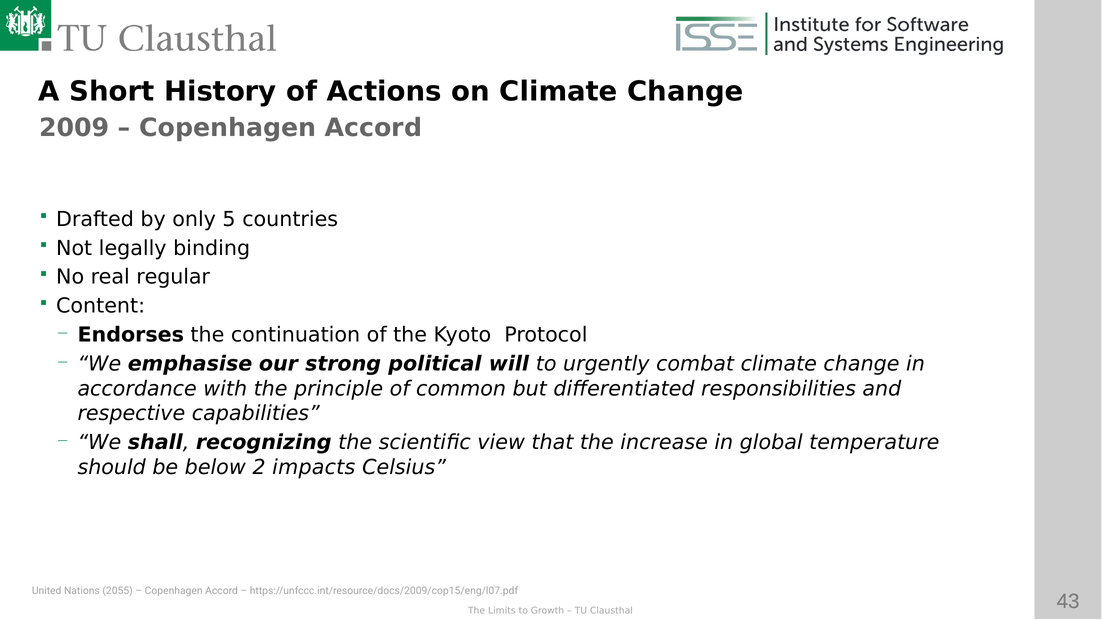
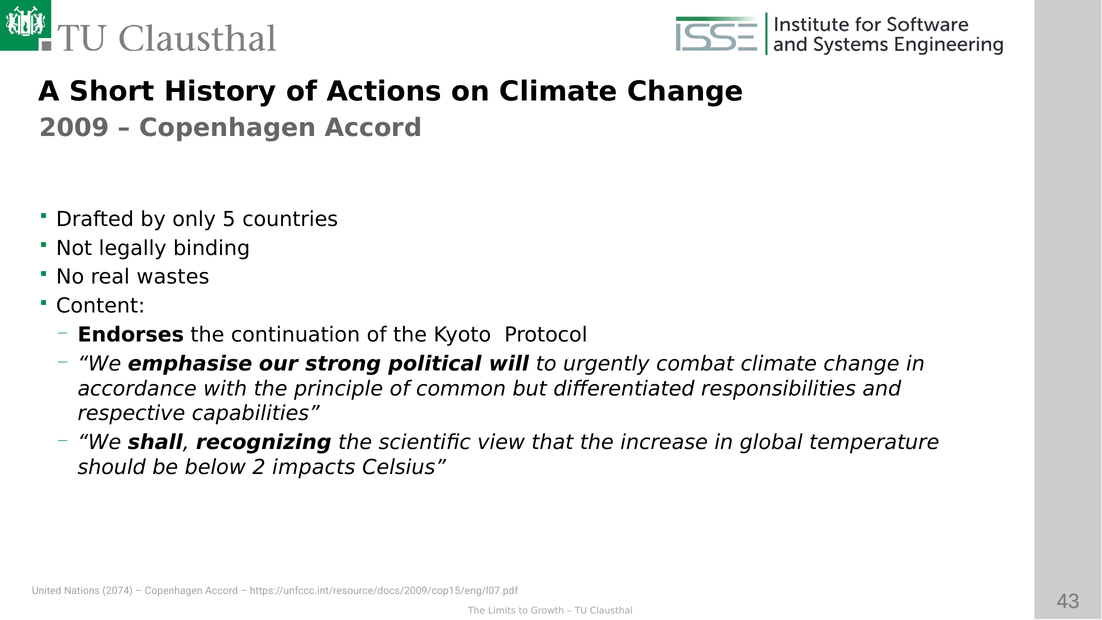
regular: regular -> wastes (173, 277)
2055: 2055 -> 2074 (118, 590)
